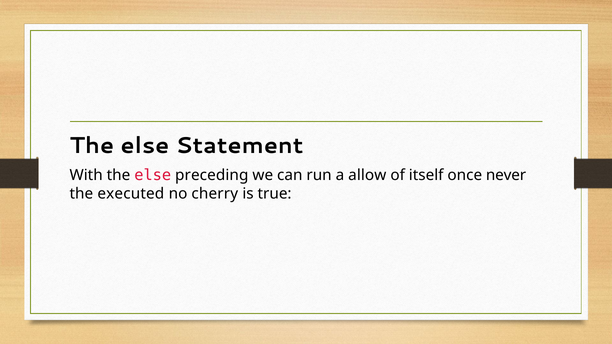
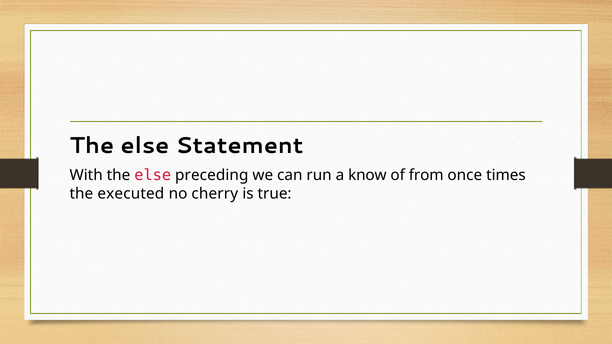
allow: allow -> know (367, 175)
itself: itself -> from (426, 175)
never: never -> times (506, 175)
